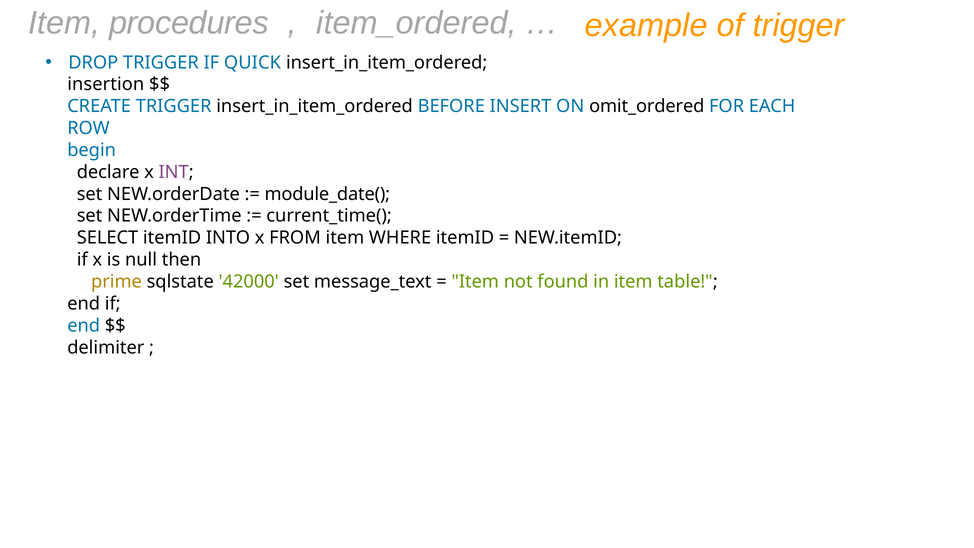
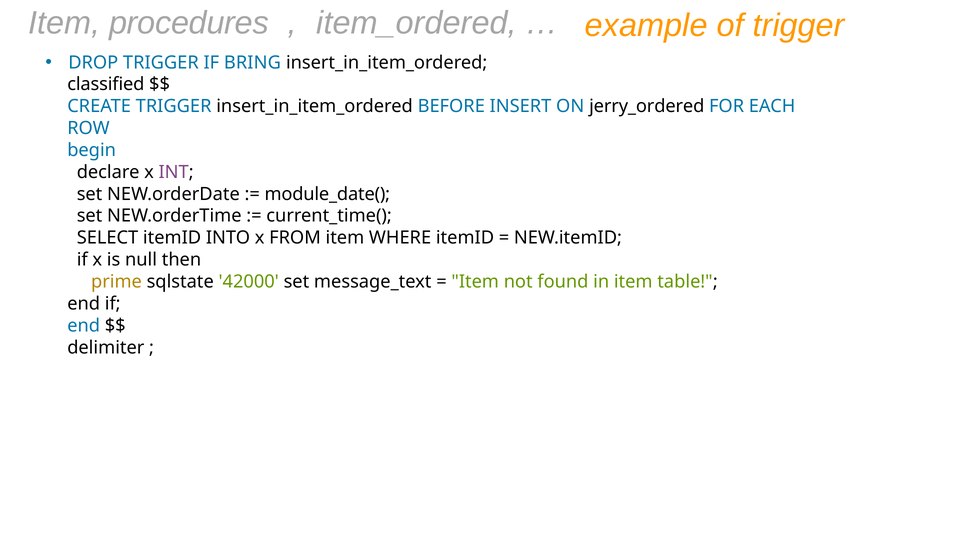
QUICK: QUICK -> BRING (252, 63)
insertion: insertion -> classified (106, 84)
omit_ordered: omit_ordered -> jerry_ordered (647, 106)
